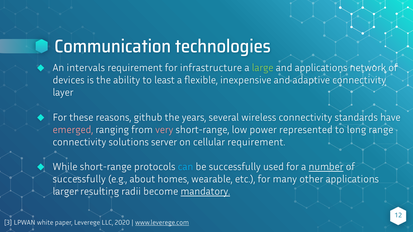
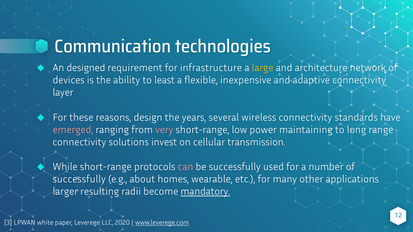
intervals: intervals -> designed (86, 68)
large colour: light green -> yellow (263, 68)
and applications: applications -> architecture (321, 68)
github: github -> design (148, 118)
represented: represented -> maintaining (306, 130)
server: server -> invest (164, 142)
cellular requirement: requirement -> transmission (256, 142)
can colour: light blue -> pink (186, 167)
number underline: present -> none (326, 167)
